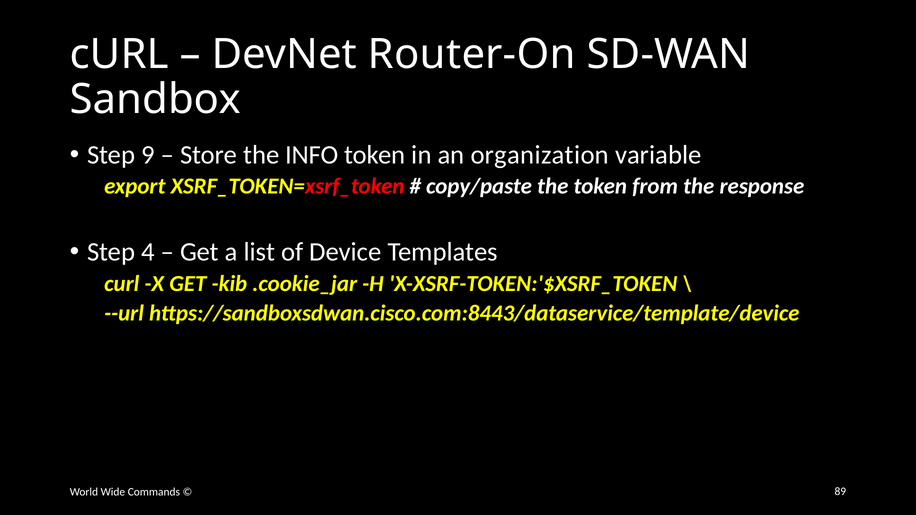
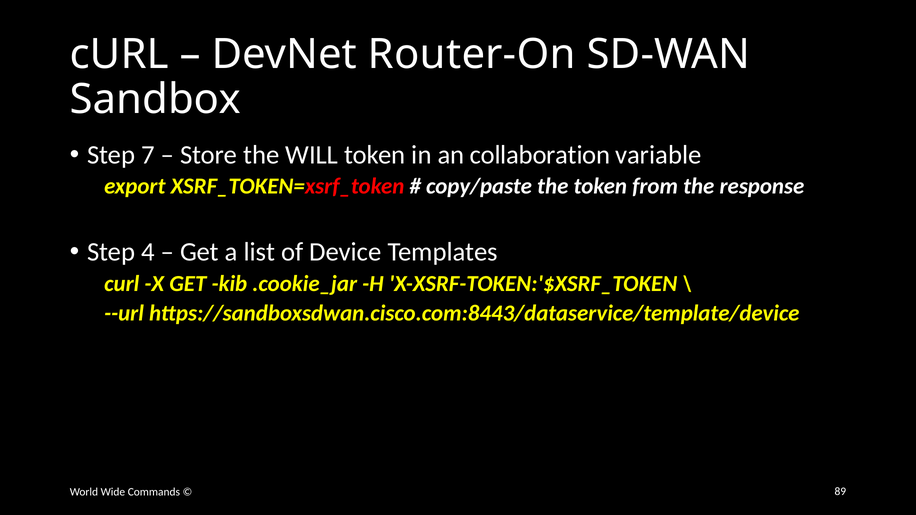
9: 9 -> 7 (148, 155)
INFO: INFO -> WILL (312, 155)
organization: organization -> collaboration (540, 155)
